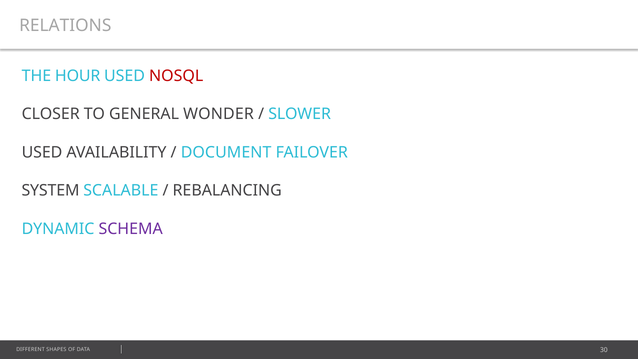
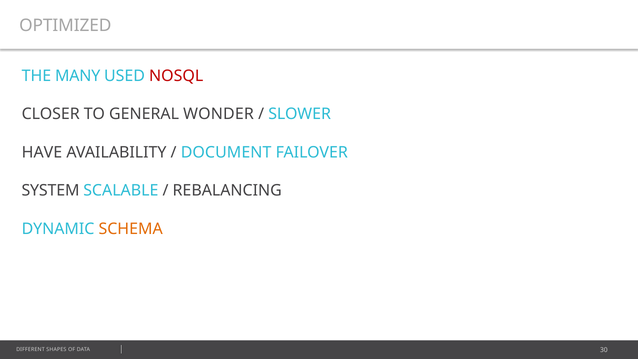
RELATIONS: RELATIONS -> OPTIMIZED (65, 26)
HOUR: HOUR -> MANY (78, 76)
USED: USED -> HAVE (42, 152)
SCHEMA colour: purple -> orange (131, 229)
